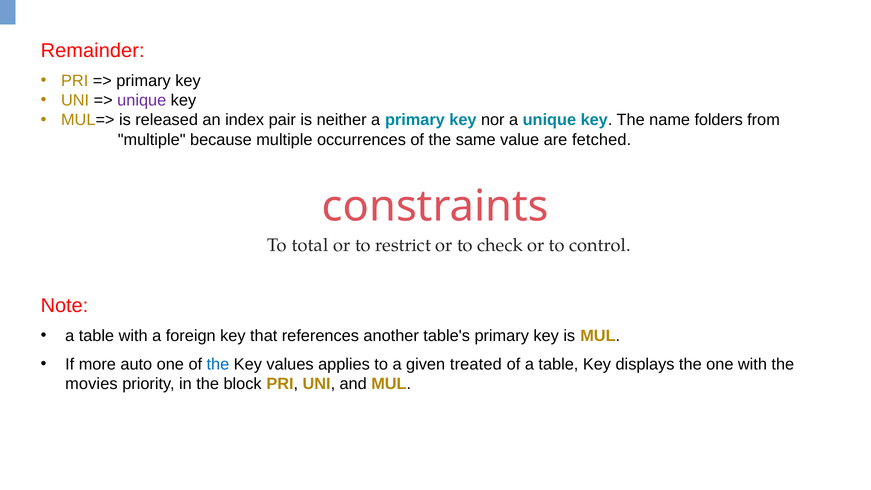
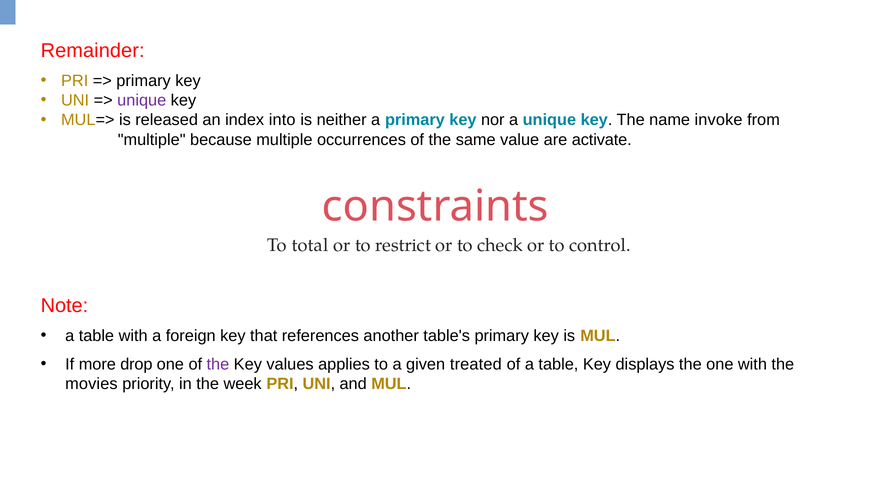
pair: pair -> into (282, 120)
folders: folders -> invoke (719, 120)
fetched: fetched -> activate (602, 140)
auto: auto -> drop (136, 364)
the colour: blue -> purple (218, 364)
block: block -> week (243, 384)
